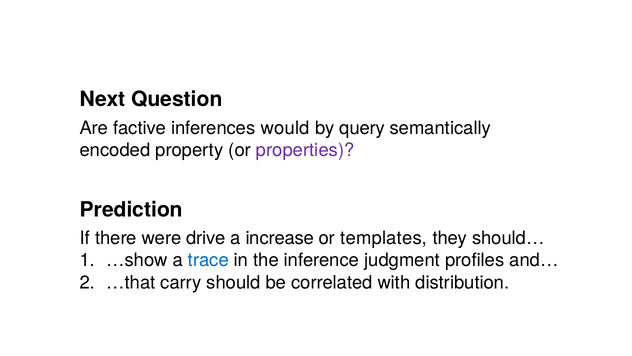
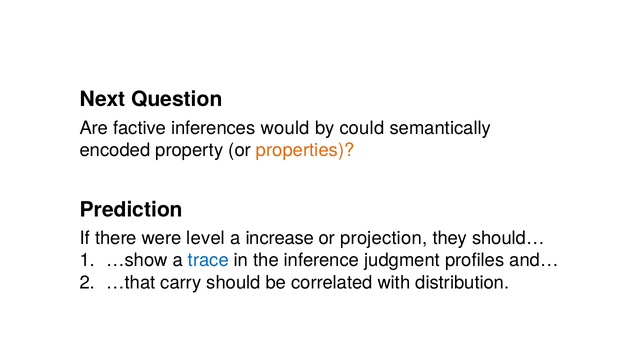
query: query -> could (362, 128)
properties colour: purple -> orange (305, 150)
drive: drive -> level (206, 238)
templates: templates -> projection (384, 238)
